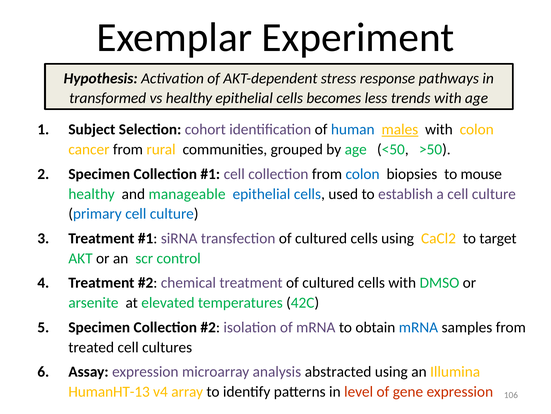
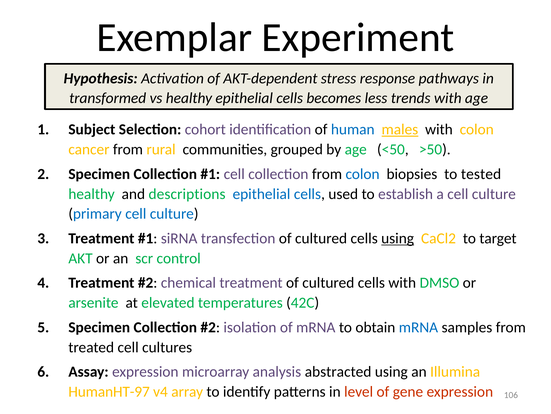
mouse: mouse -> tested (481, 174)
manageable: manageable -> descriptions (187, 194)
using underline: none -> present (398, 238)
HumanHT-13: HumanHT-13 -> HumanHT-97 (109, 391)
